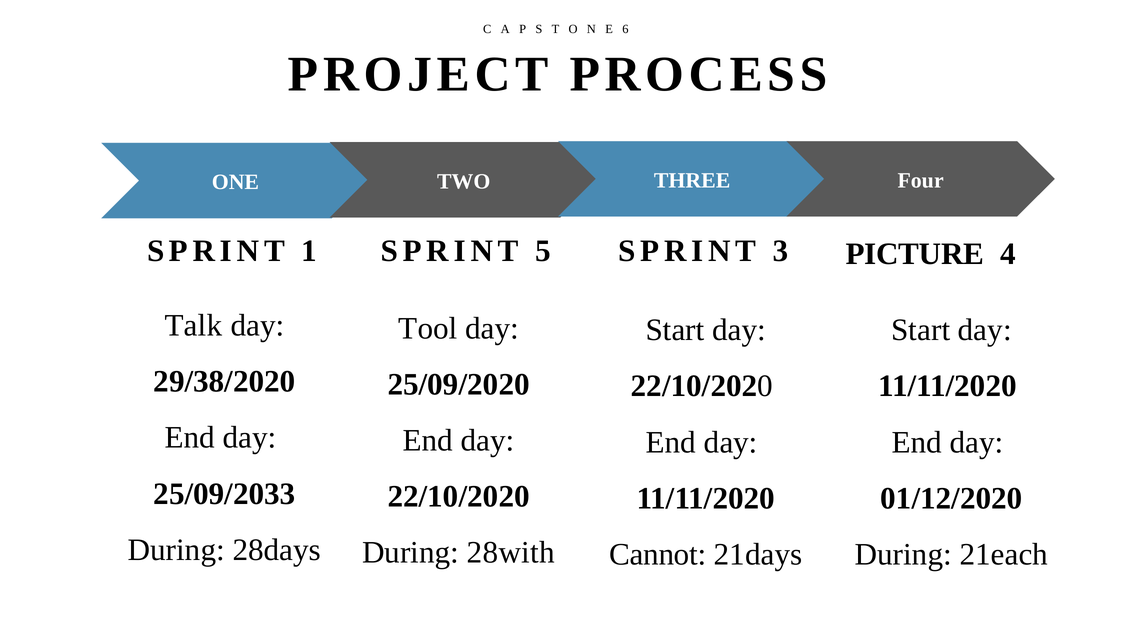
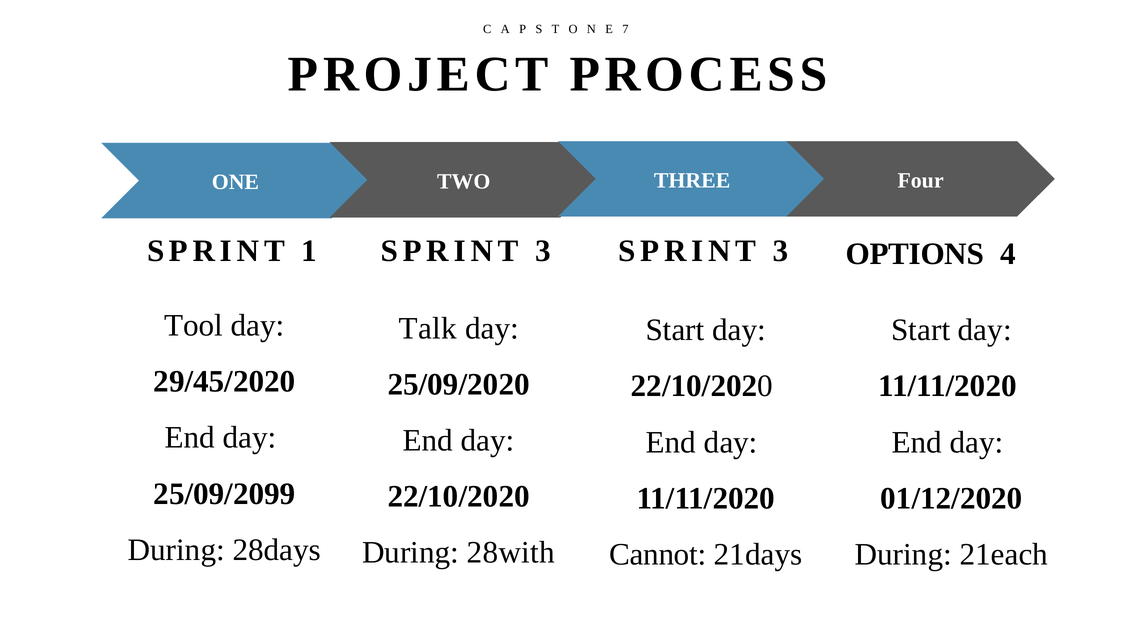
6: 6 -> 7 (625, 29)
5: 5 -> 3 (543, 251)
PICTURE: PICTURE -> OPTIONS (915, 254)
Talk: Talk -> Tool (194, 326)
Tool: Tool -> Talk (428, 328)
29/38/2020: 29/38/2020 -> 29/45/2020 (224, 382)
25/09/2033: 25/09/2033 -> 25/09/2099 (224, 494)
